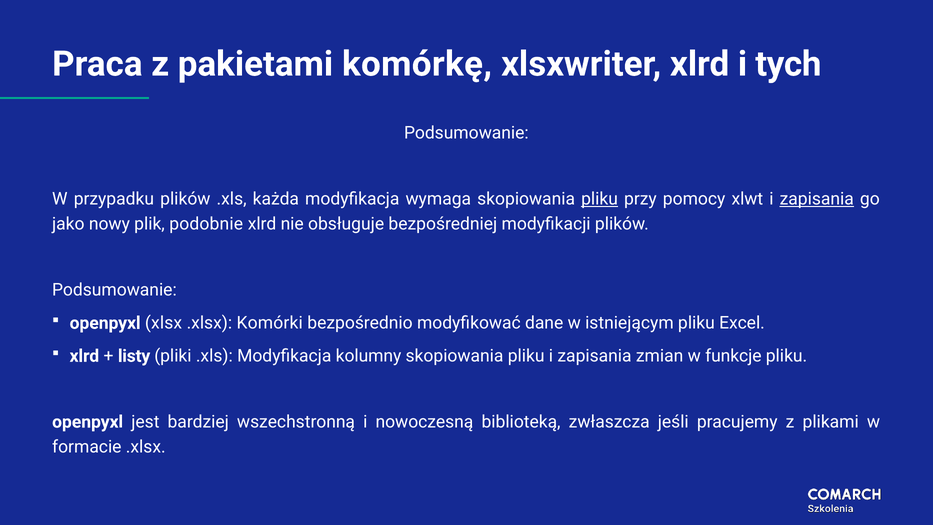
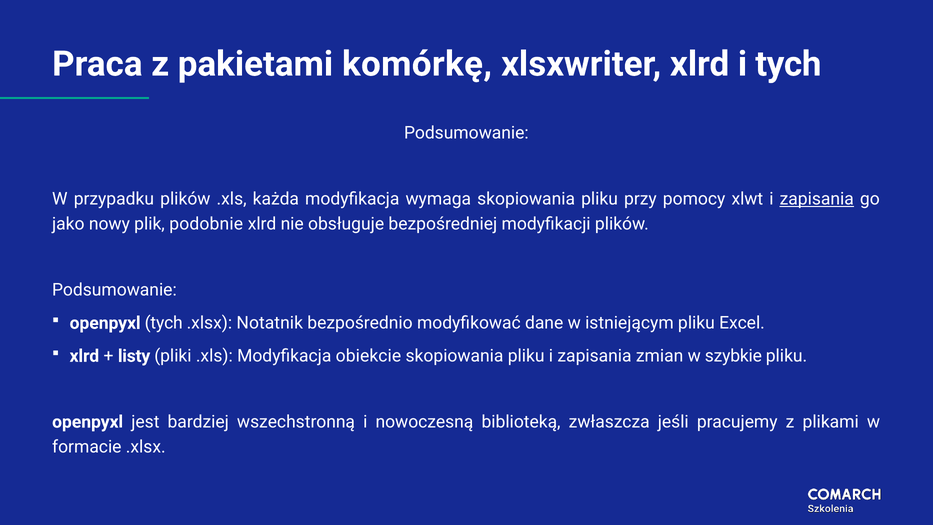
pliku underline: present -> none (600, 199)
openpyxl xlsx: xlsx -> tych (164, 323)
Komórki: Komórki -> Notatnik (270, 323)
kolumny: kolumny -> obiekcie (368, 356)
funkcje: funkcje -> szybkie (733, 356)
